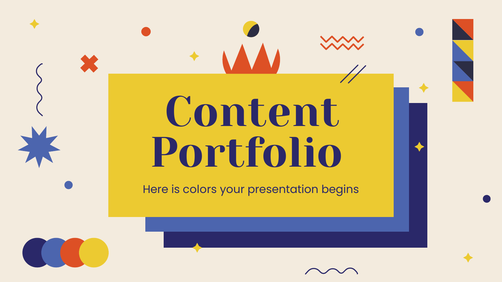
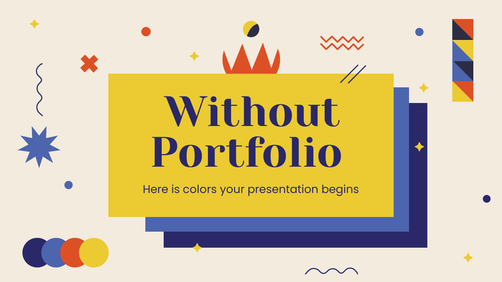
Content: Content -> Without (253, 112)
